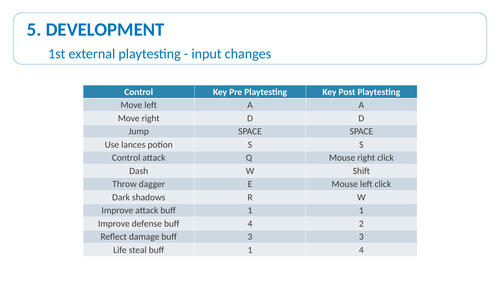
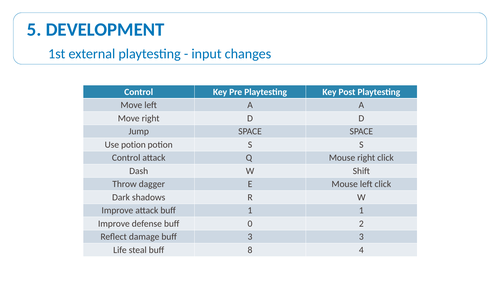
Use lances: lances -> potion (133, 145)
buff 4: 4 -> 0 (250, 224)
steal buff 1: 1 -> 8 (250, 250)
